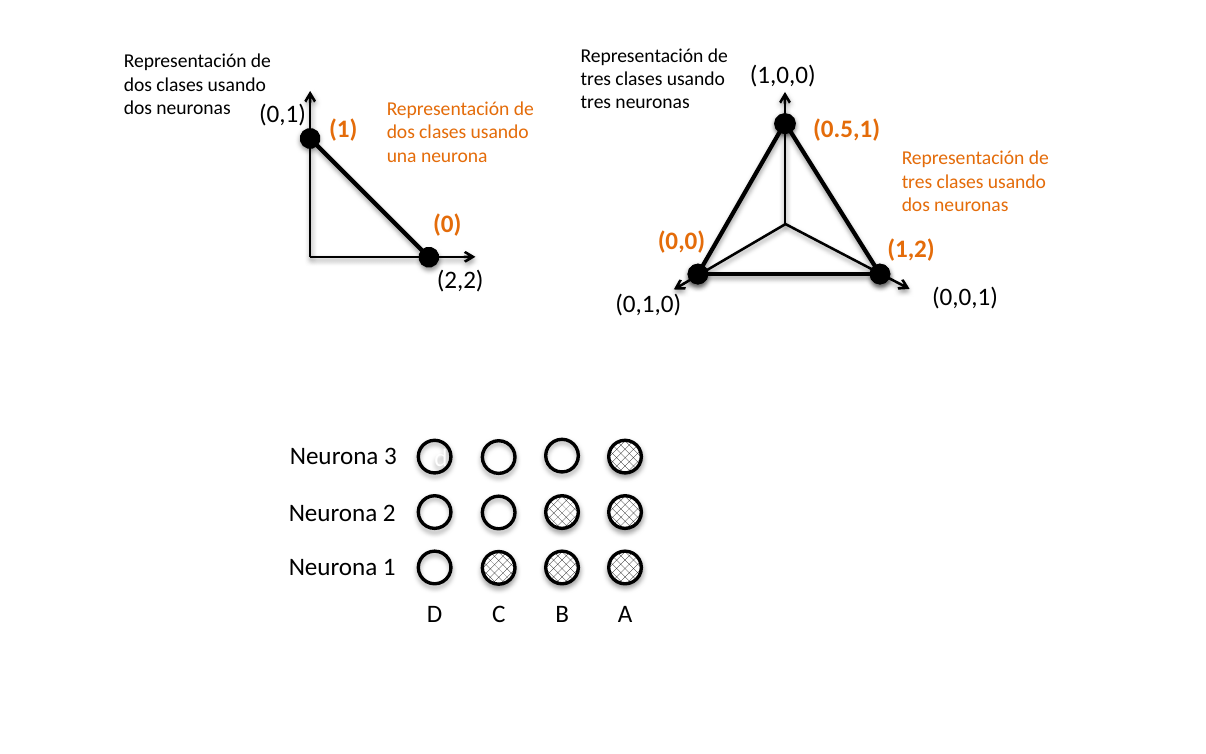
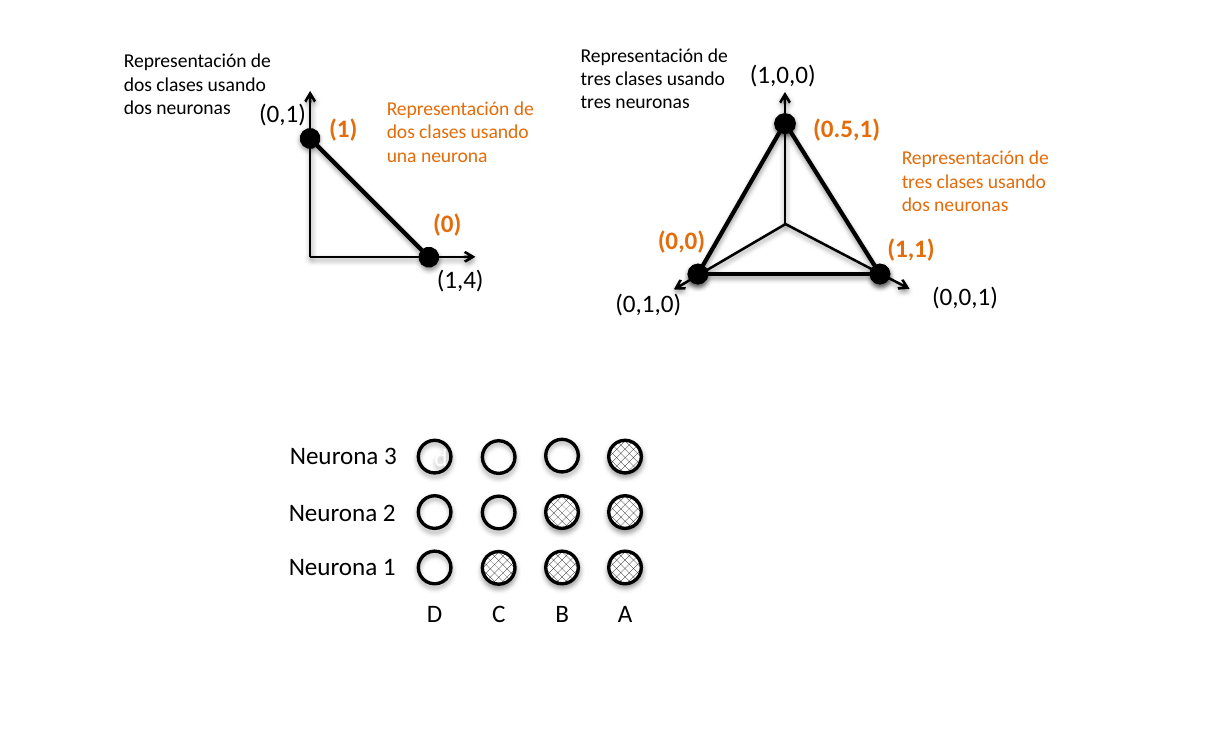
1,2: 1,2 -> 1,1 (911, 249)
2,2: 2,2 -> 1,4 (460, 280)
